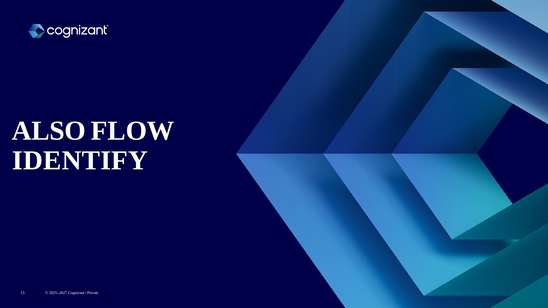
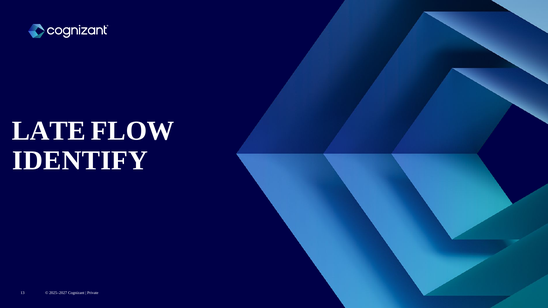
ALSO: ALSO -> LATE (49, 131)
